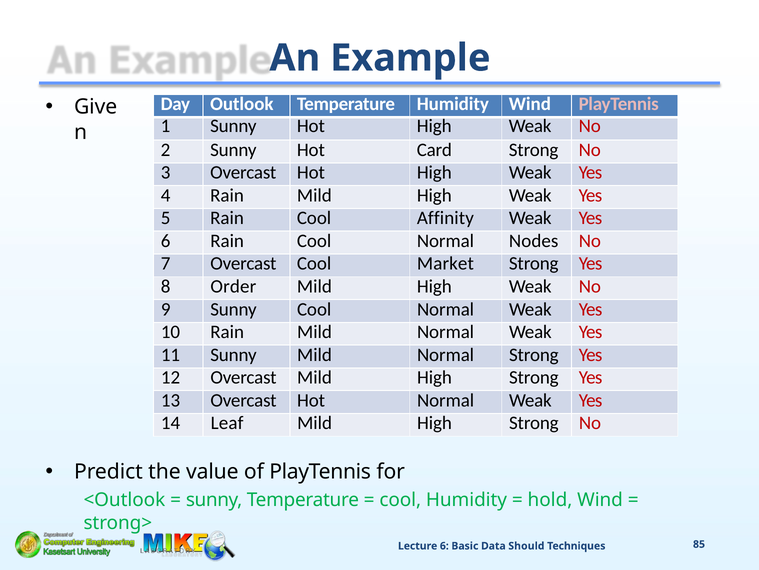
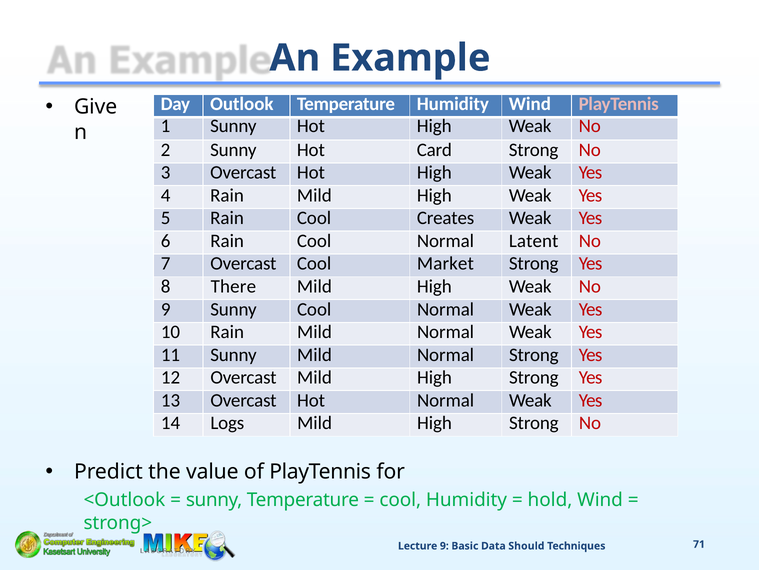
Affinity: Affinity -> Creates (446, 218)
Nodes: Nodes -> Latent (534, 241)
Order: Order -> There (233, 286)
Leaf: Leaf -> Logs (227, 423)
Lecture 6: 6 -> 9 (444, 545)
85: 85 -> 71 (699, 544)
